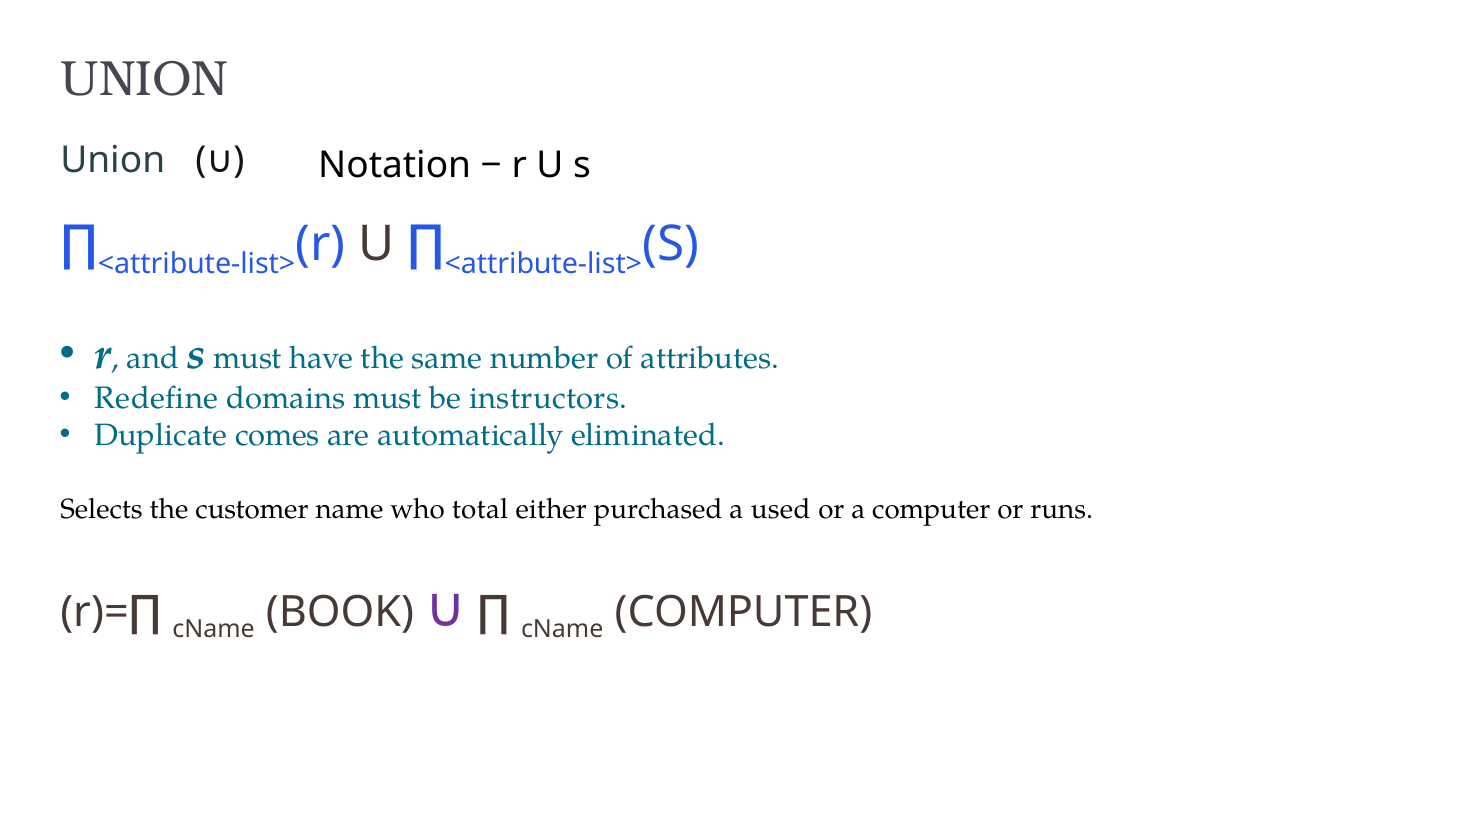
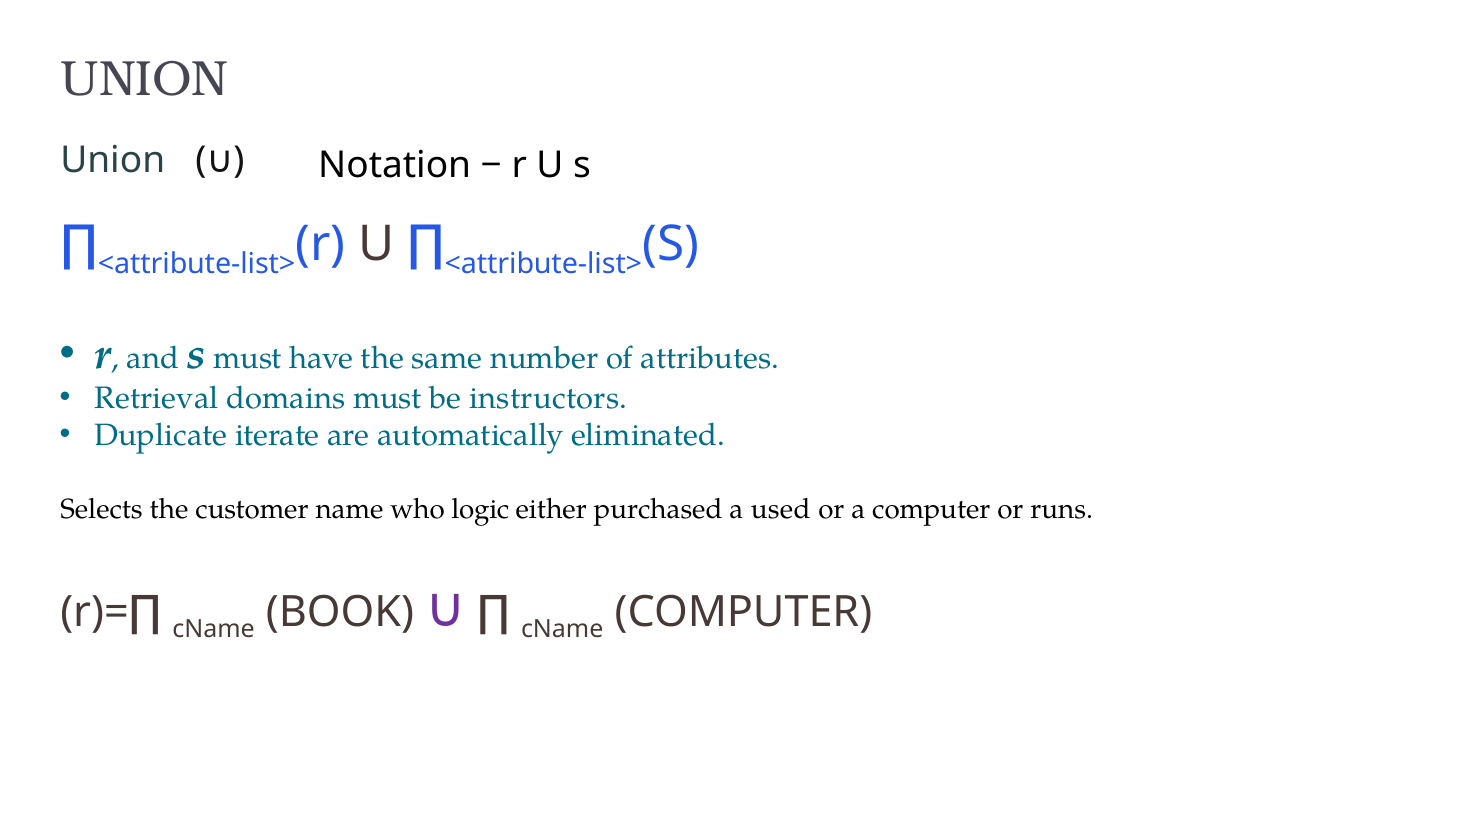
Redefine: Redefine -> Retrieval (157, 398)
comes: comes -> iterate (277, 435)
total: total -> logic (480, 510)
